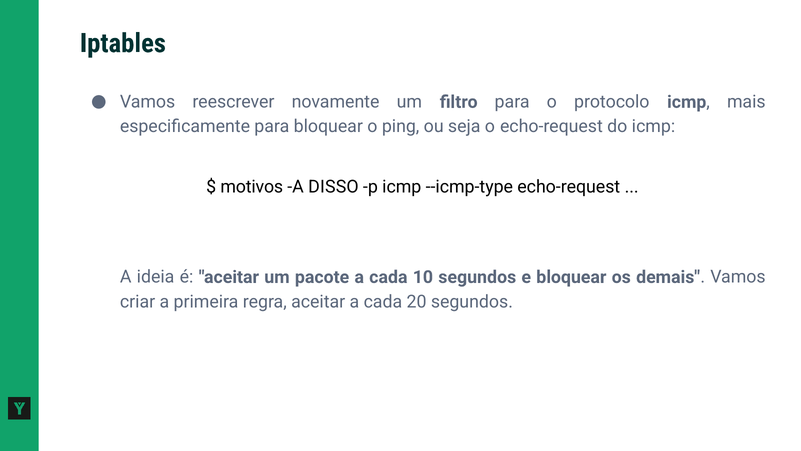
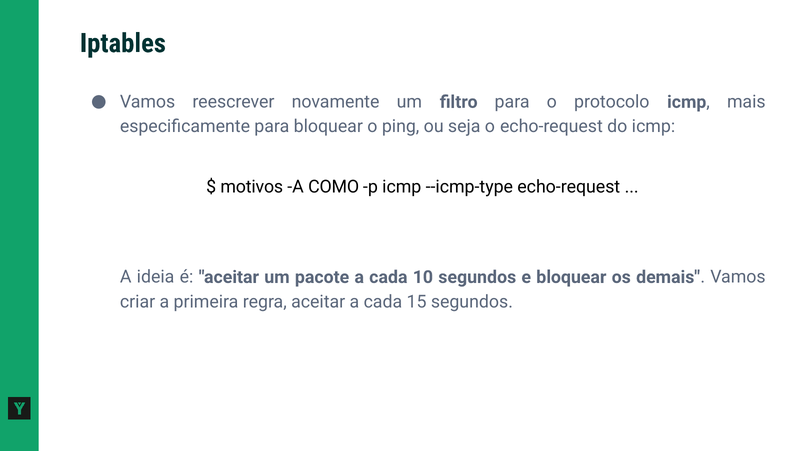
DISSO: DISSO -> COMO (334, 187)
20: 20 -> 15 (417, 301)
